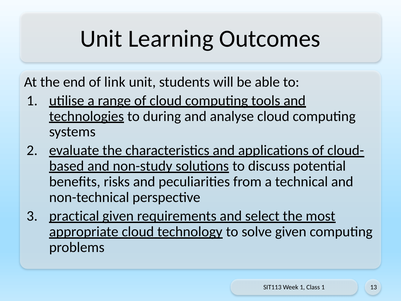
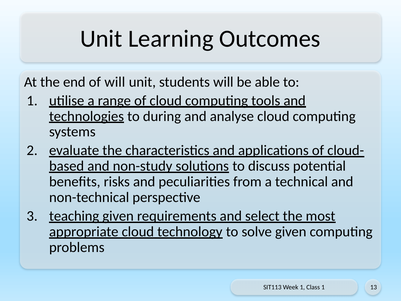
of link: link -> will (115, 82)
practical: practical -> teaching (74, 216)
